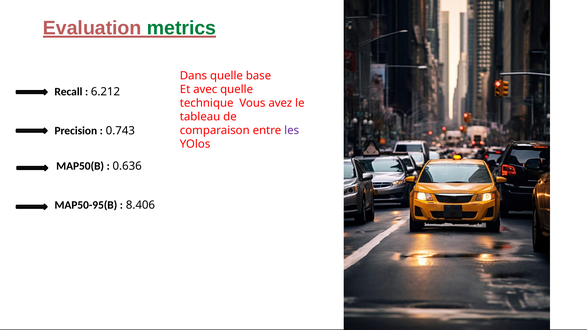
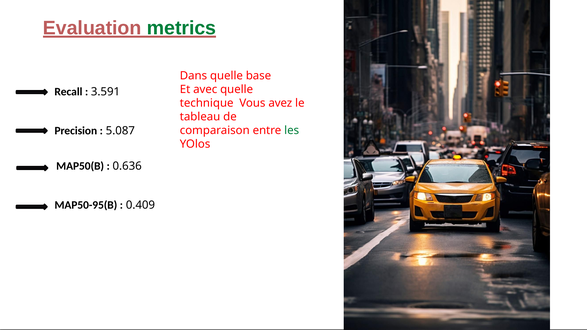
6.212: 6.212 -> 3.591 (105, 92)
0.743: 0.743 -> 5.087 (120, 131)
les colour: purple -> green (292, 131)
8.406: 8.406 -> 0.409 (140, 205)
